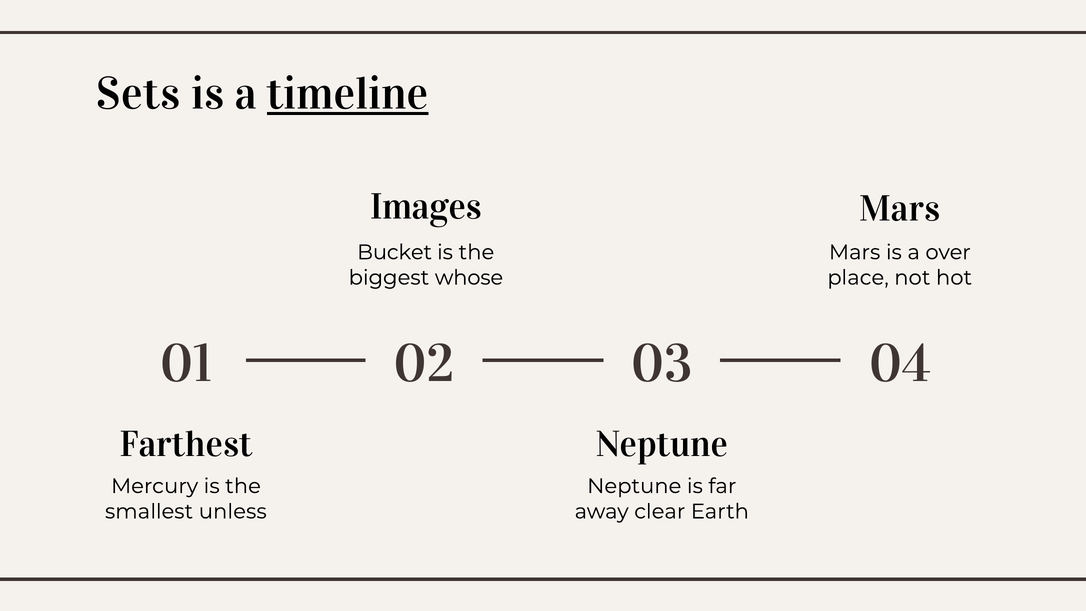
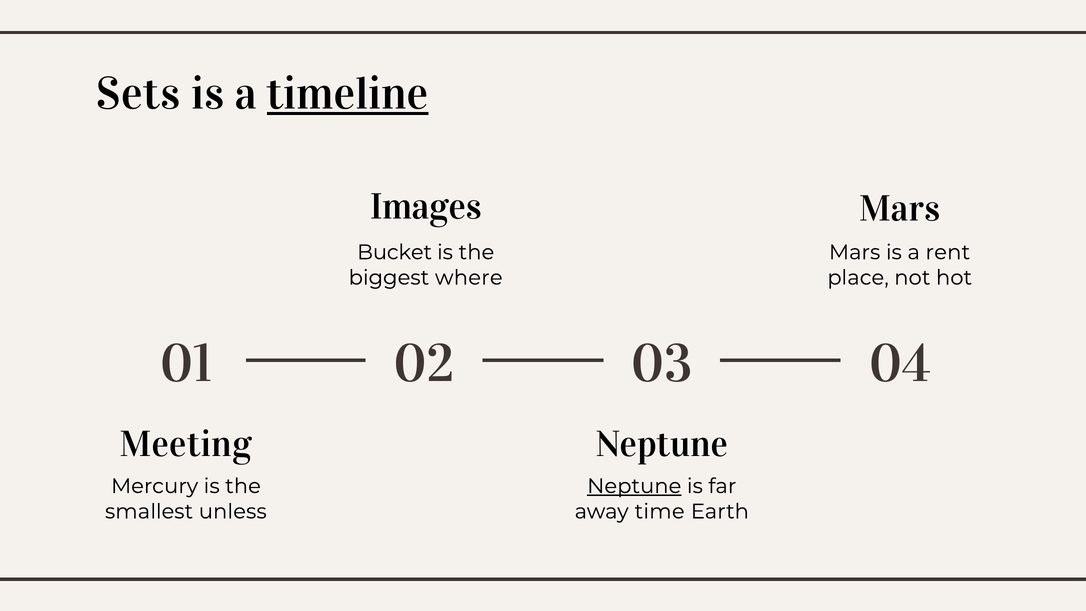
over: over -> rent (948, 252)
whose: whose -> where (469, 278)
Farthest: Farthest -> Meeting (186, 444)
Neptune underline: none -> present (634, 486)
clear: clear -> time (660, 511)
